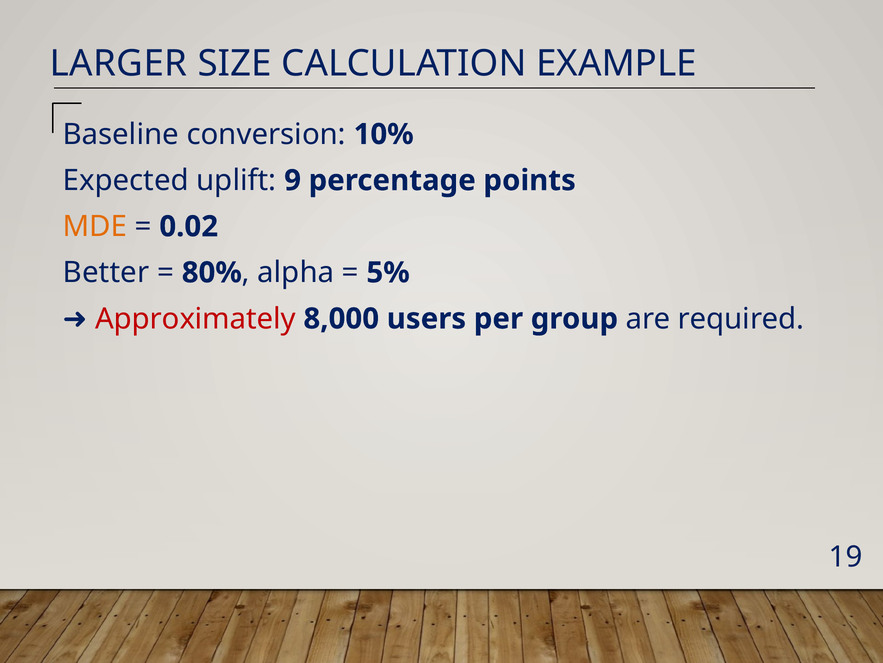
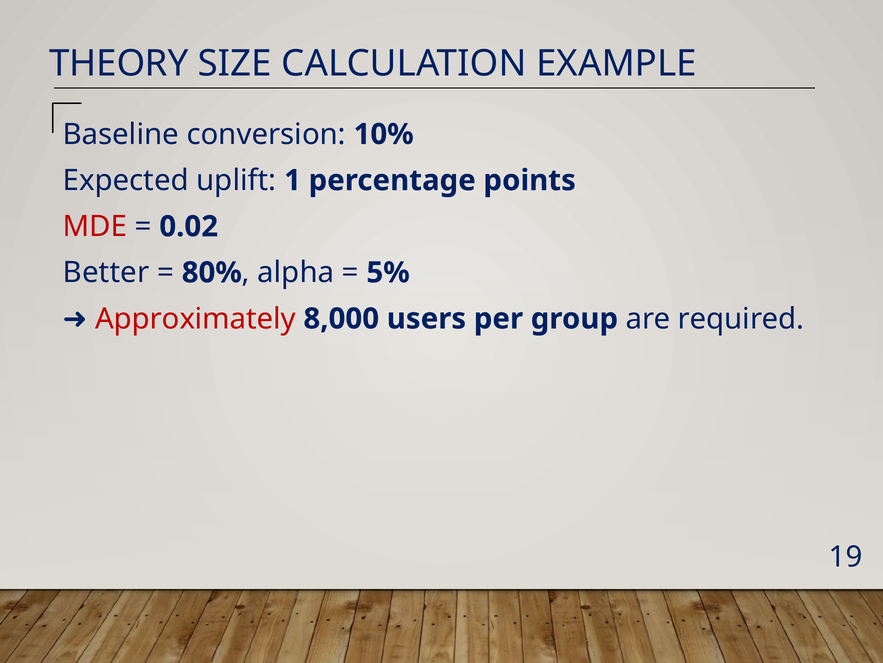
LARGER: LARGER -> THEORY (119, 63)
9: 9 -> 1 (293, 180)
MDE colour: orange -> red (95, 226)
